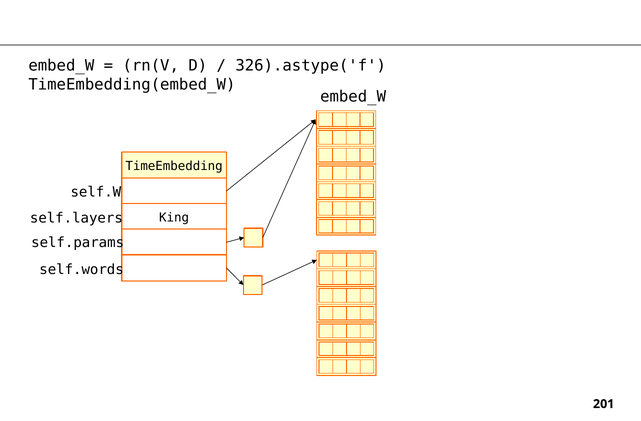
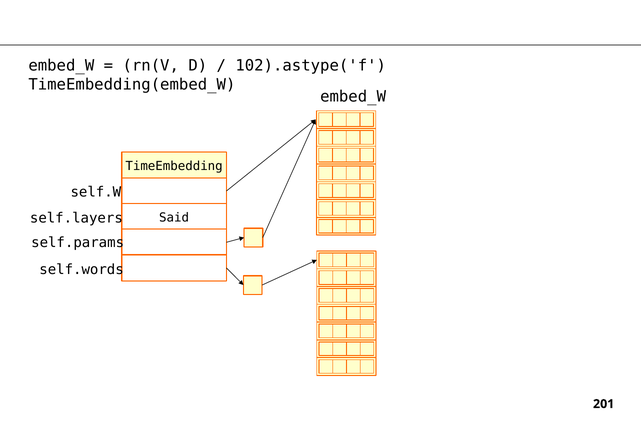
326).astype('f: 326).astype('f -> 102).astype('f (311, 66)
King: King -> Said (174, 218)
